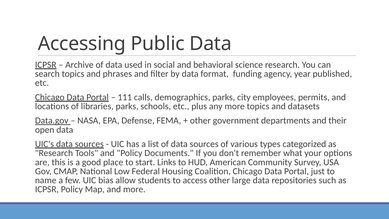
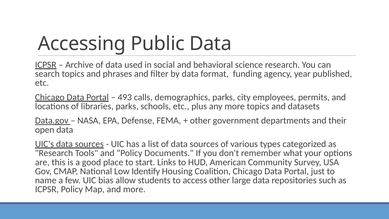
111: 111 -> 493 (125, 97)
Federal: Federal -> Identify (146, 171)
